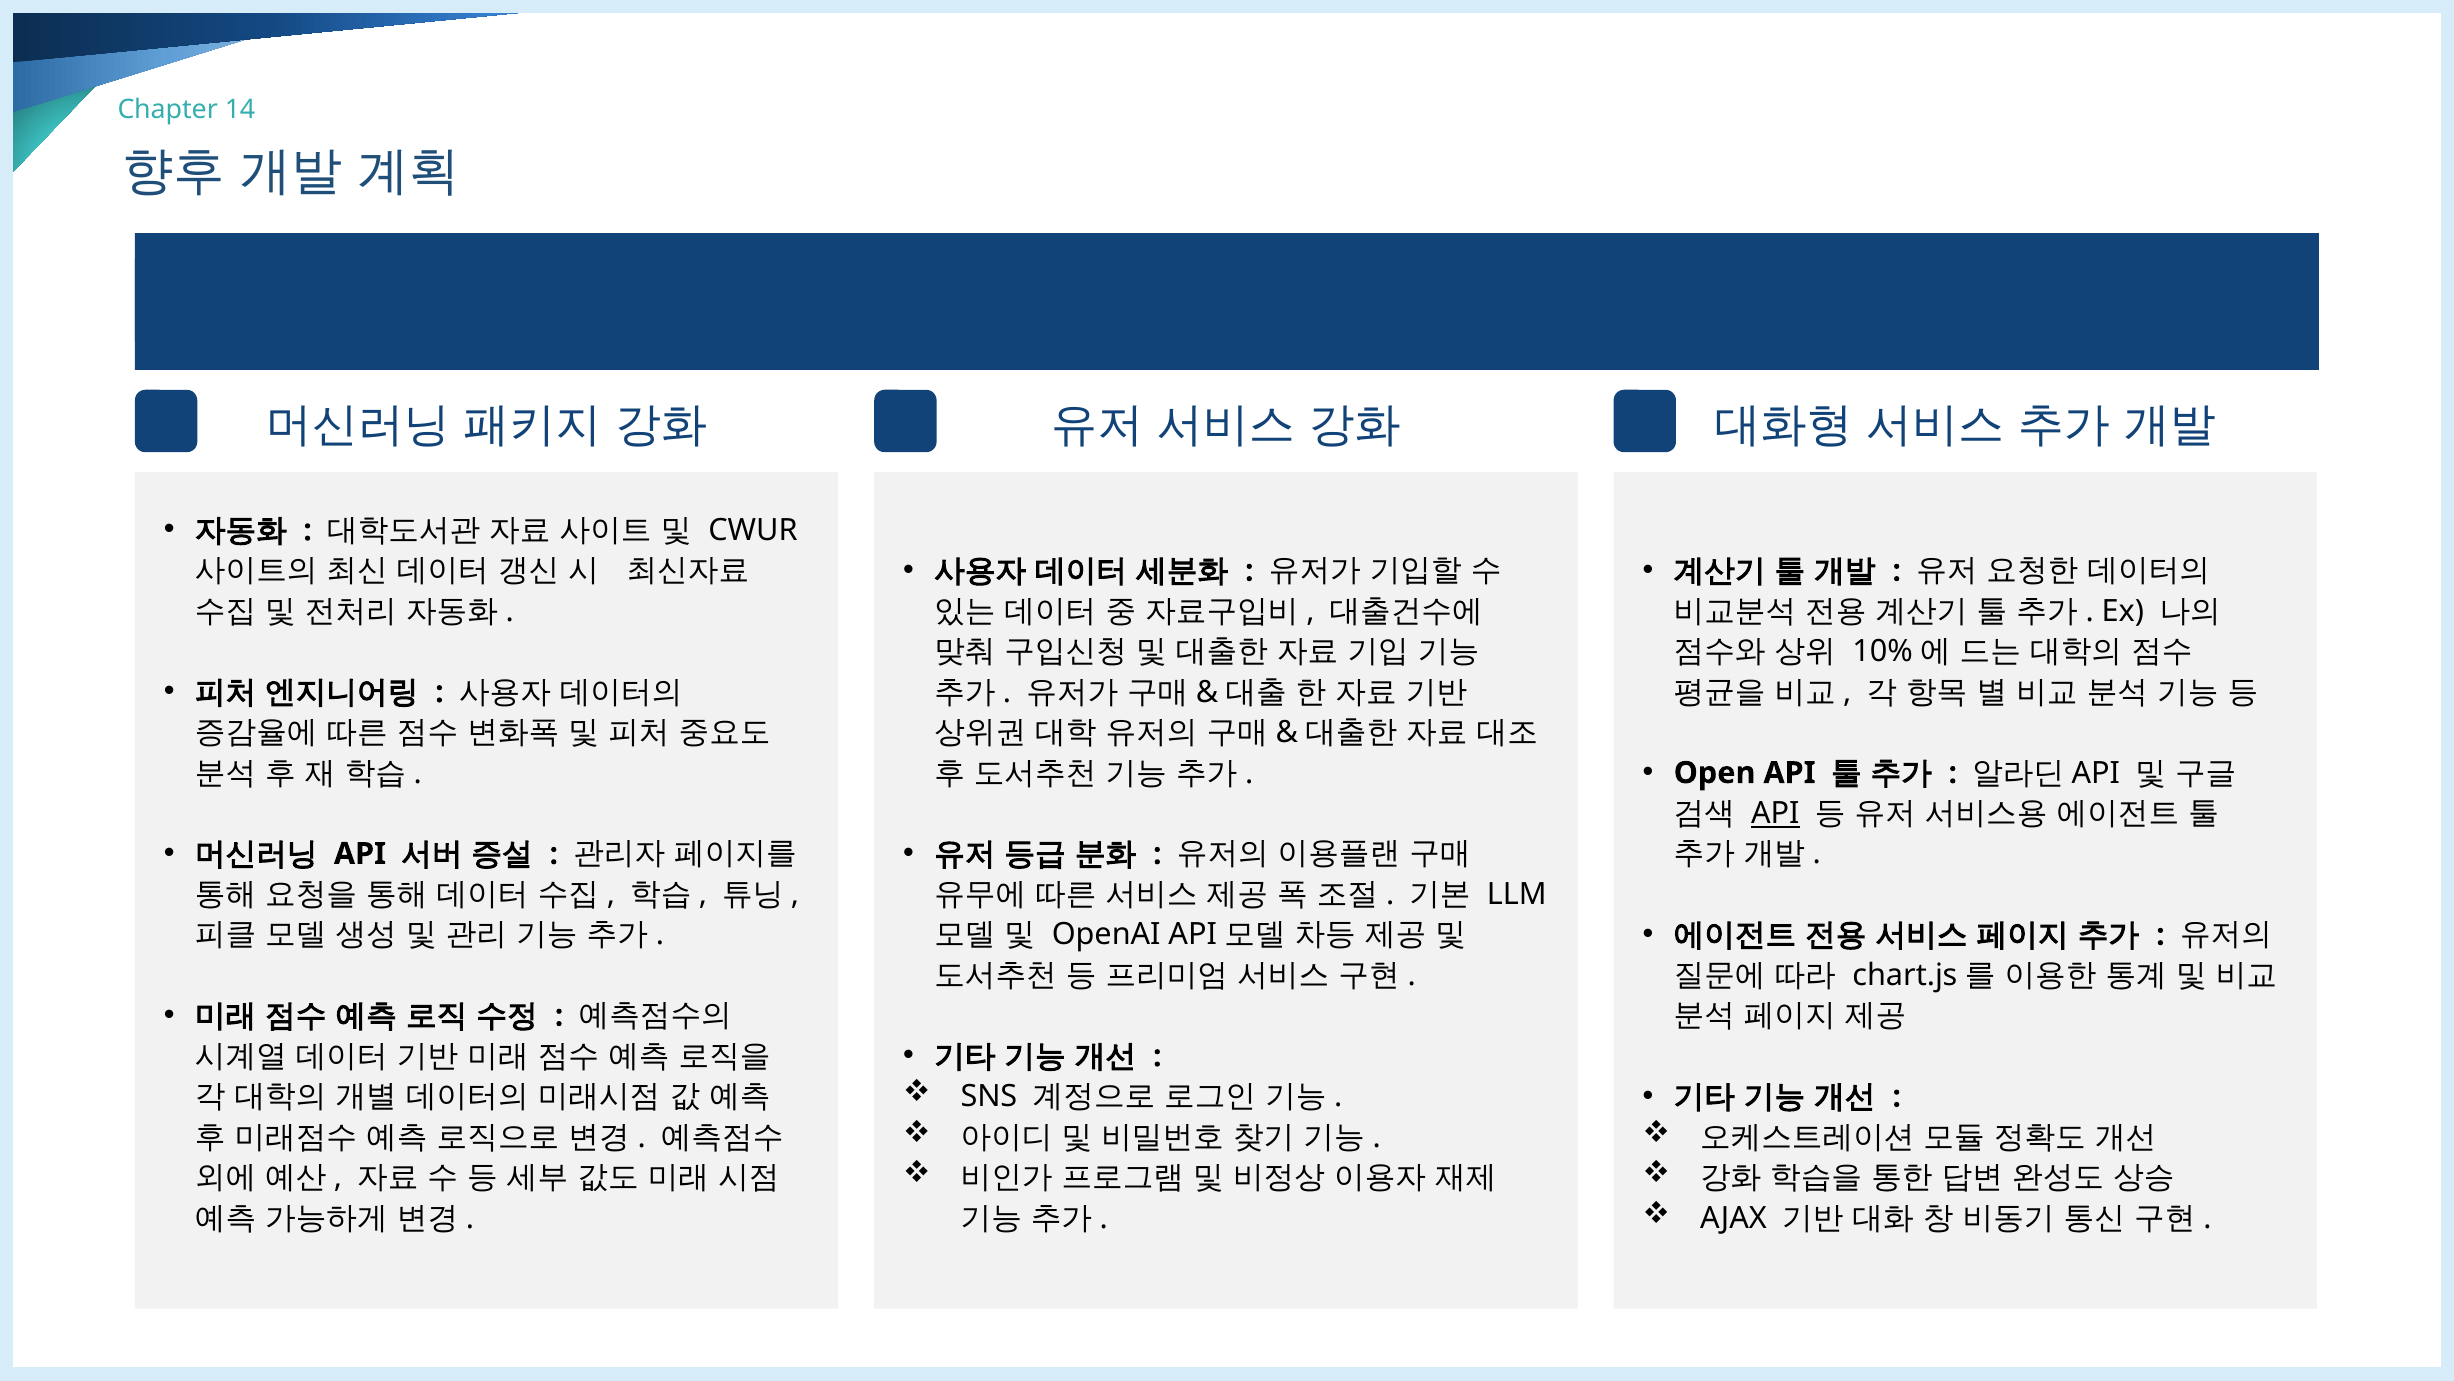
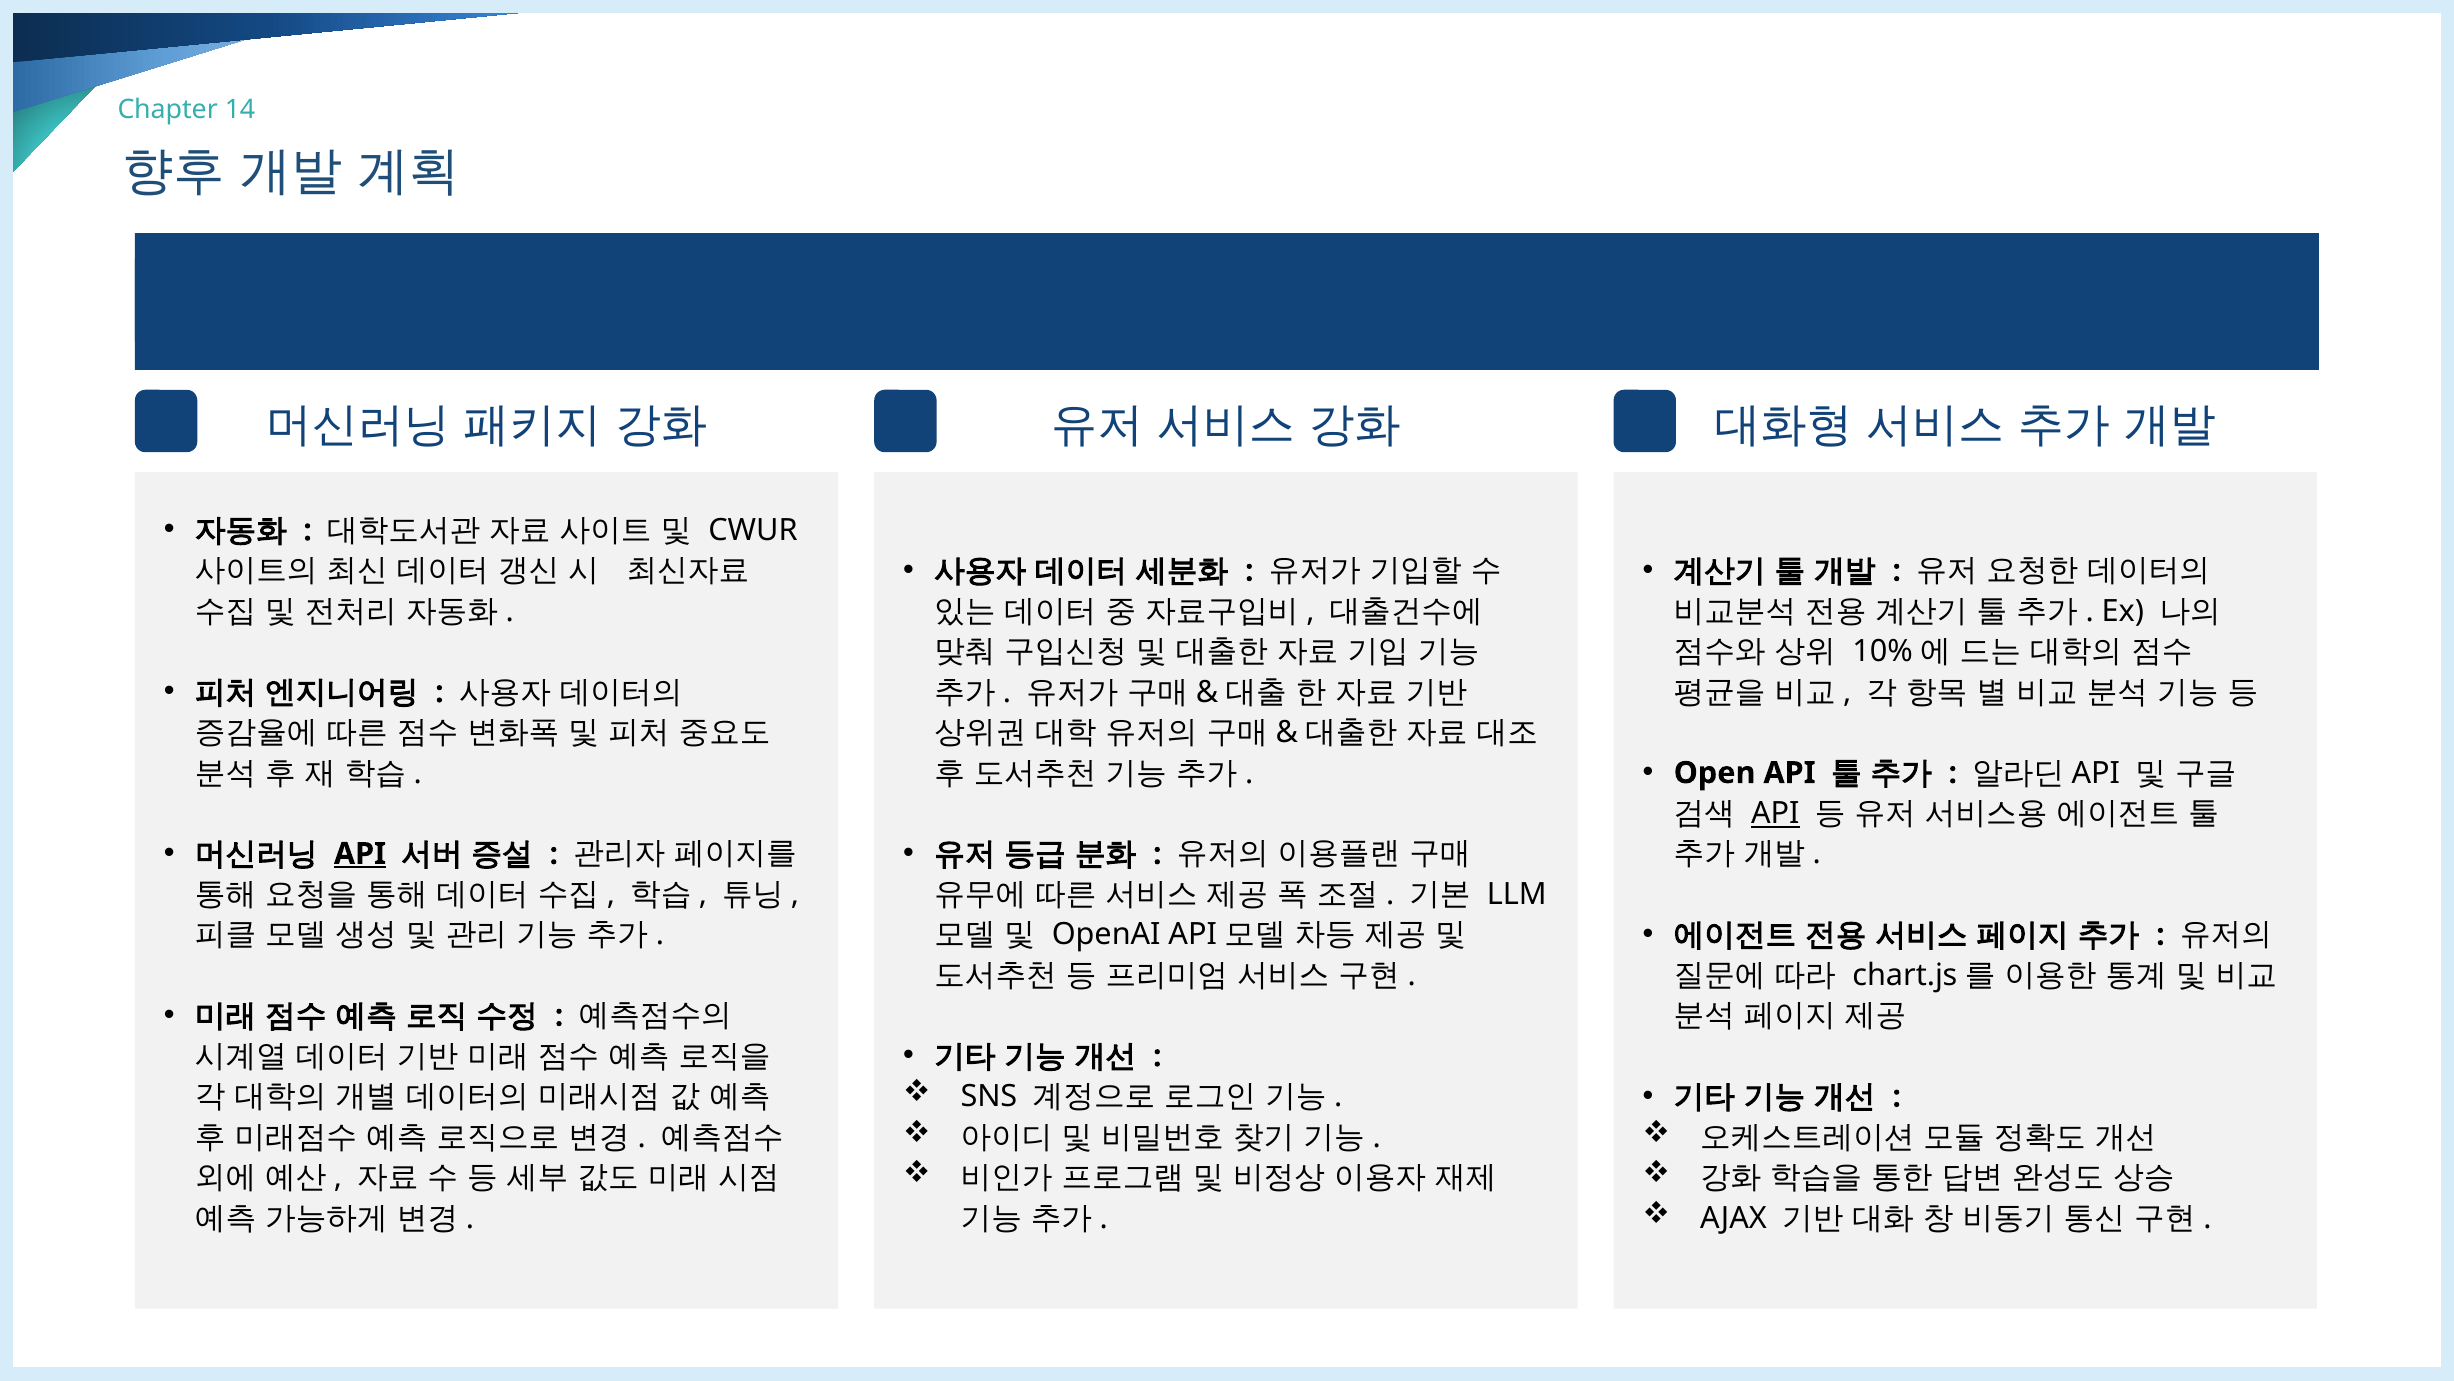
API underline: none -> present (360, 853)
